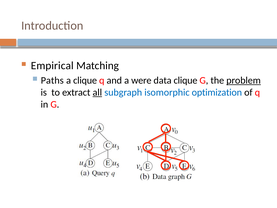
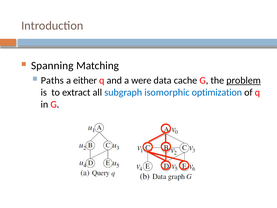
Empirical: Empirical -> Spanning (52, 66)
a clique: clique -> either (85, 80)
data clique: clique -> cache (185, 80)
all underline: present -> none (97, 92)
